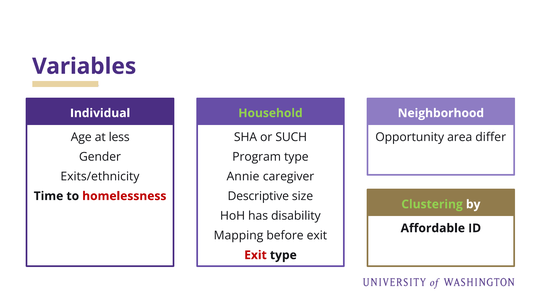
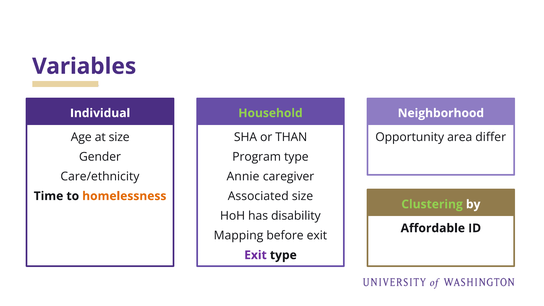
at less: less -> size (119, 137)
SUCH: SUCH -> THAN (291, 137)
Exits/ethnicity: Exits/ethnicity -> Care/ethnicity (100, 176)
homelessness colour: red -> orange (124, 196)
Descriptive: Descriptive -> Associated (258, 196)
Exit colour: red -> purple (255, 255)
